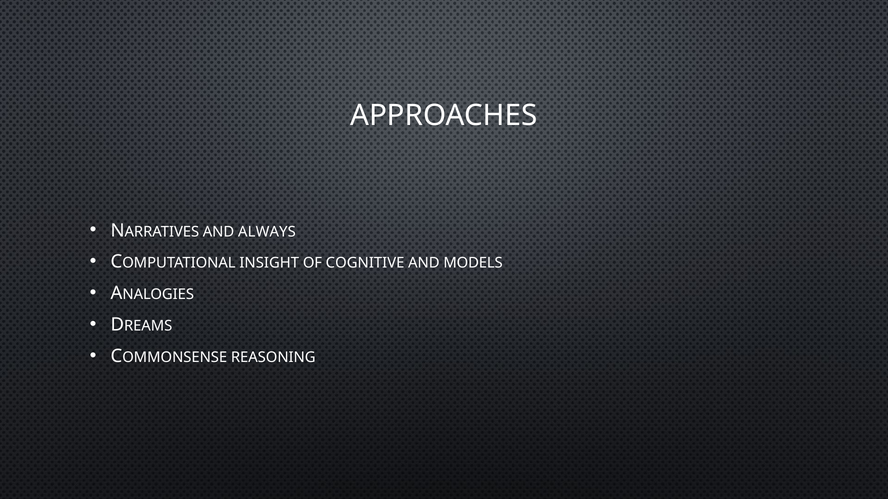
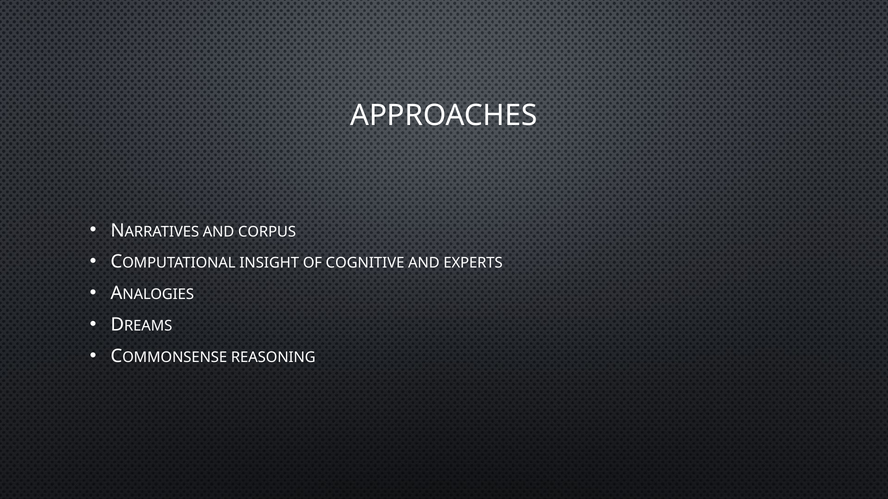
ALWAYS: ALWAYS -> CORPUS (267, 232)
MODELS: MODELS -> EXPERTS (473, 263)
